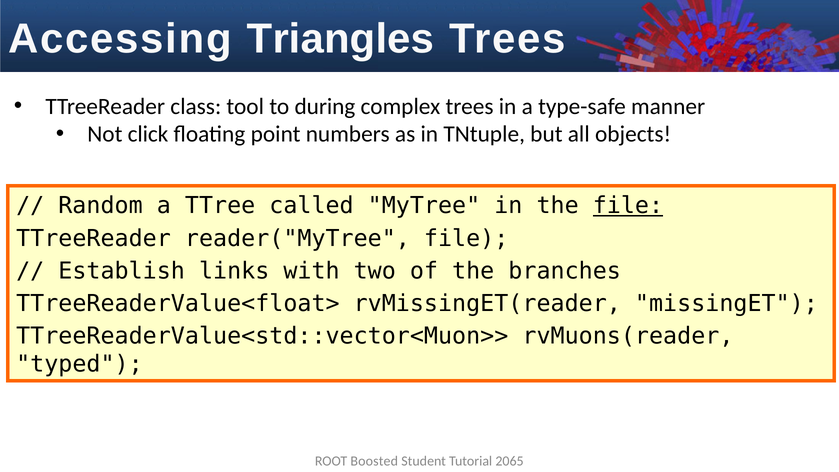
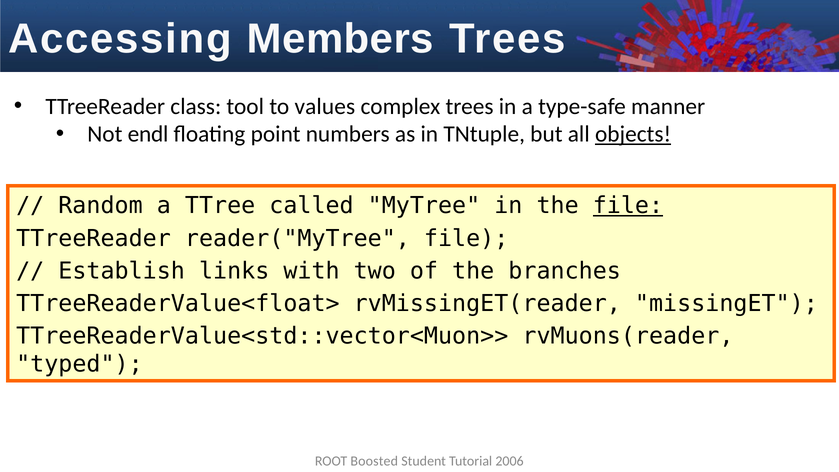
Triangles: Triangles -> Members (340, 39)
during: during -> values (325, 106)
click: click -> endl (148, 134)
objects underline: none -> present (633, 134)
2065: 2065 -> 2006 (510, 461)
